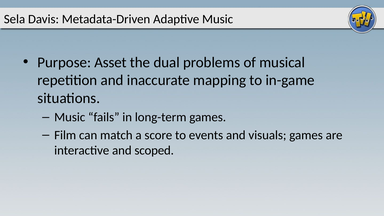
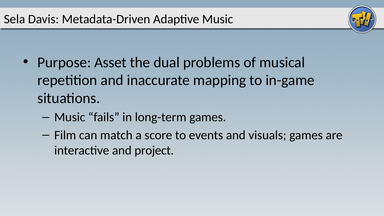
scoped: scoped -> project (154, 151)
